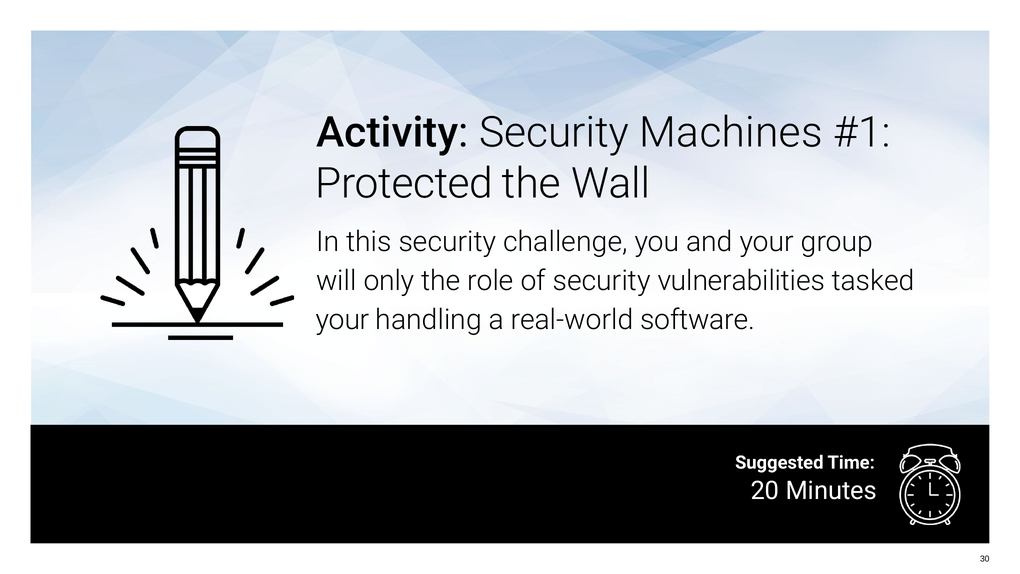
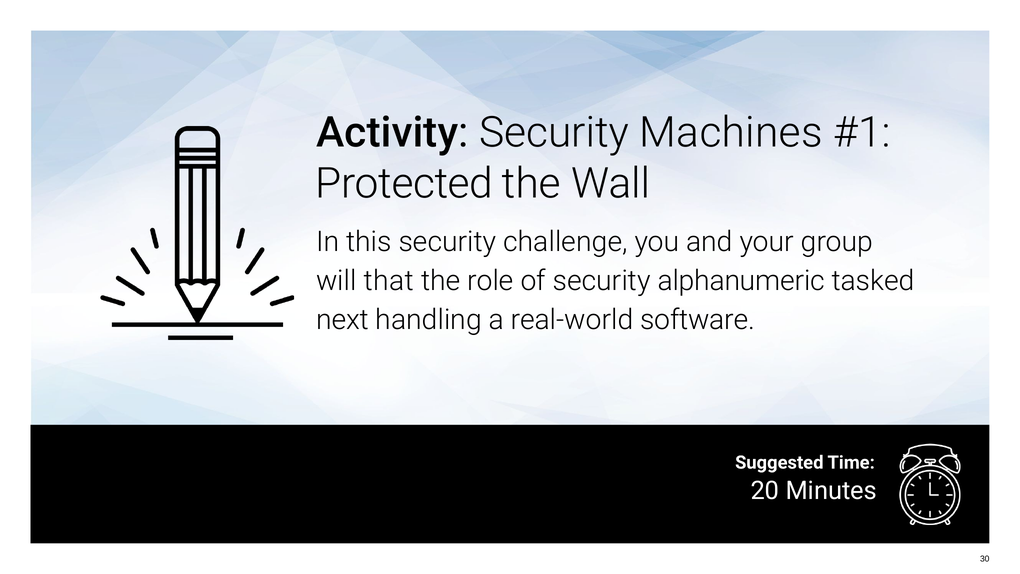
only: only -> that (389, 281)
vulnerabilities: vulnerabilities -> alphanumeric (741, 281)
your: your -> next (343, 320)
